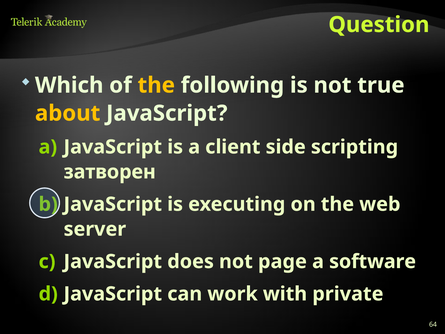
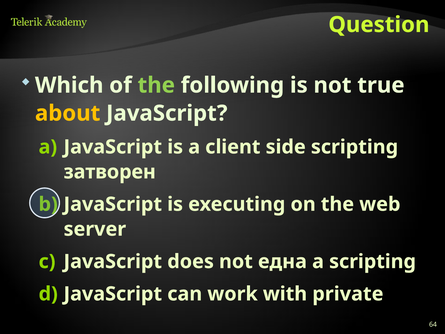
the colour: yellow -> light green (156, 85)
page: page -> една (282, 261)
a software: software -> scripting (373, 261)
